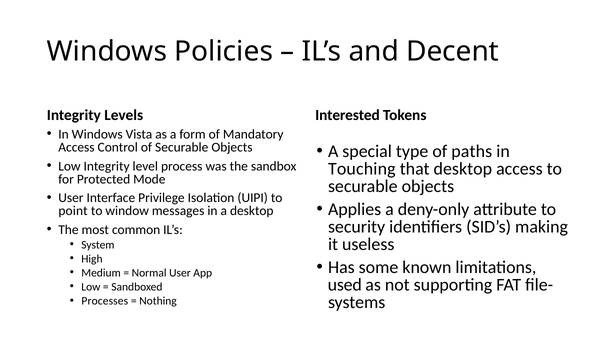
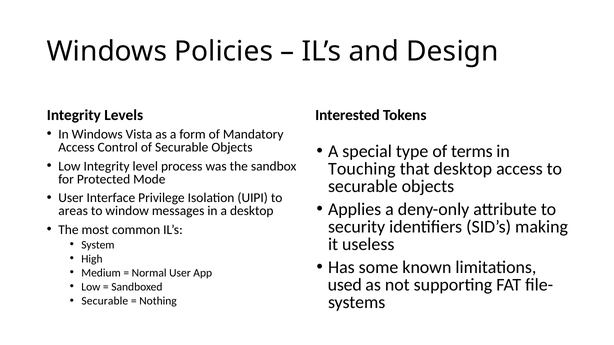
Decent: Decent -> Design (453, 52)
paths: paths -> terms (472, 152)
point: point -> areas (73, 211)
Processes: Processes -> Securable (105, 301)
